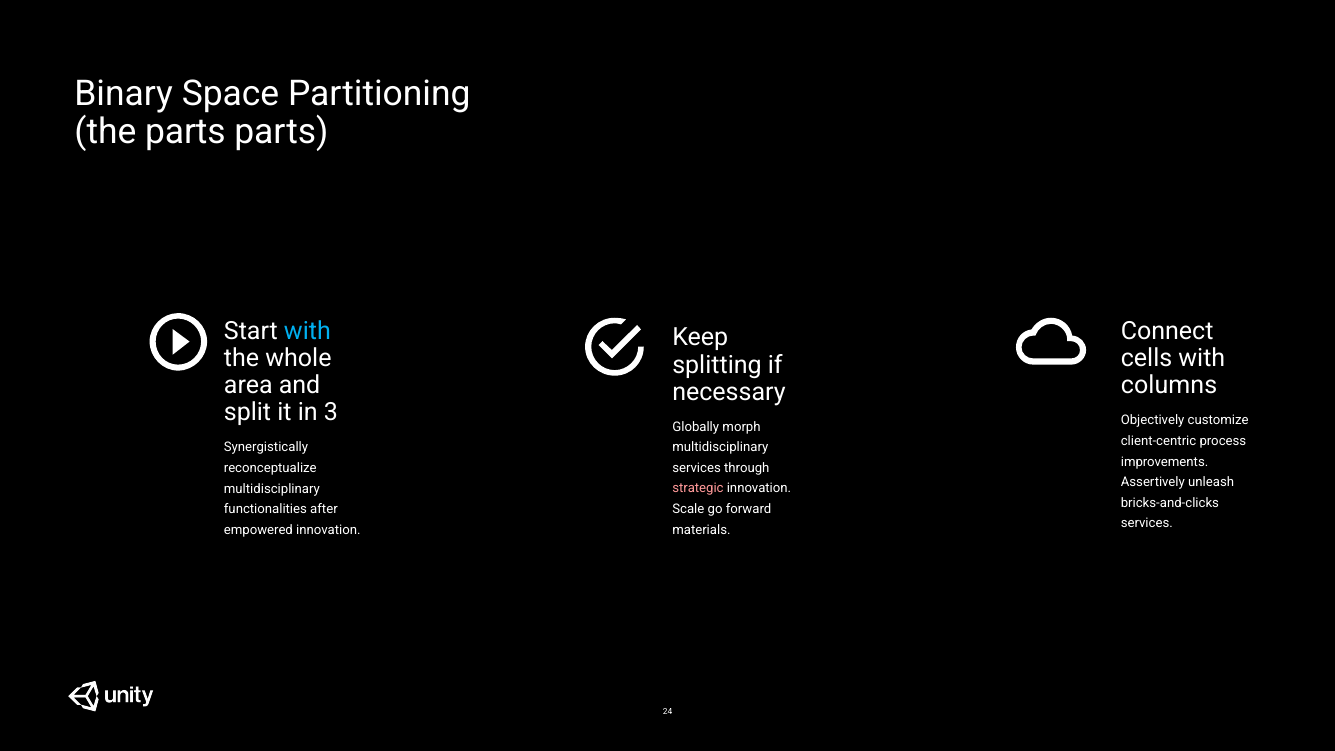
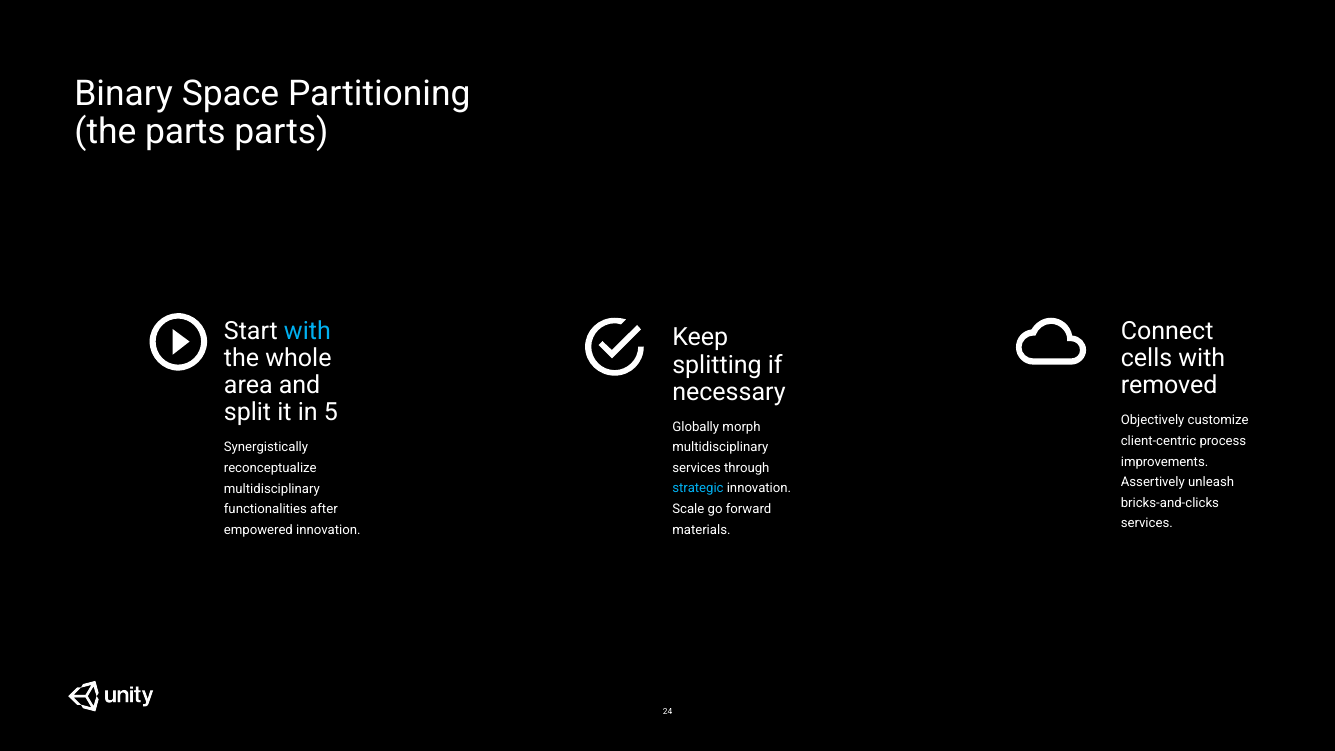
columns: columns -> removed (1169, 386)
3: 3 -> 5 (331, 413)
strategic colour: pink -> light blue (698, 489)
